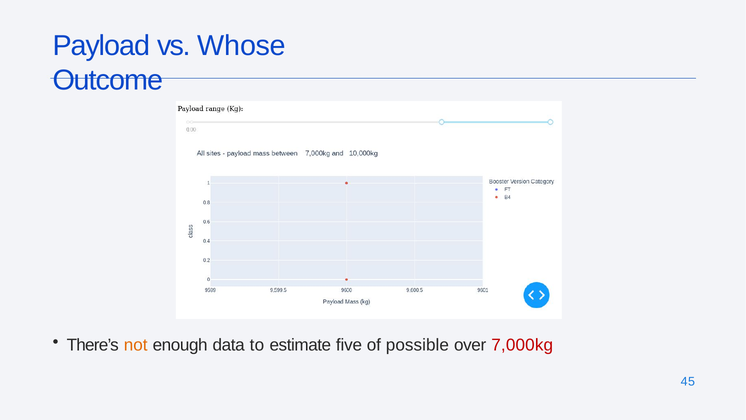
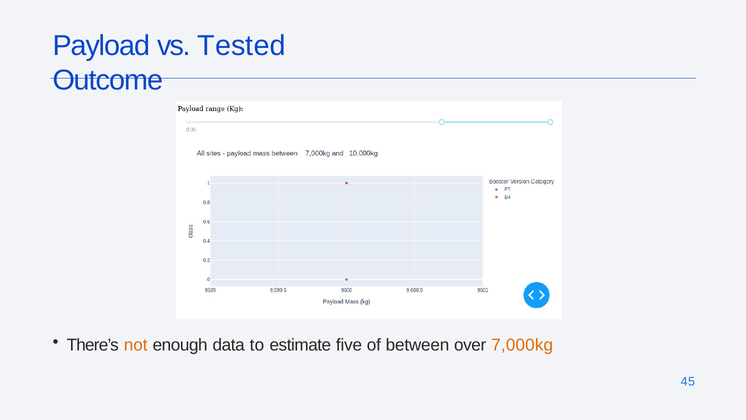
Whose: Whose -> Tested (241, 46)
possible: possible -> between (418, 345)
7,000kg colour: red -> orange (522, 345)
